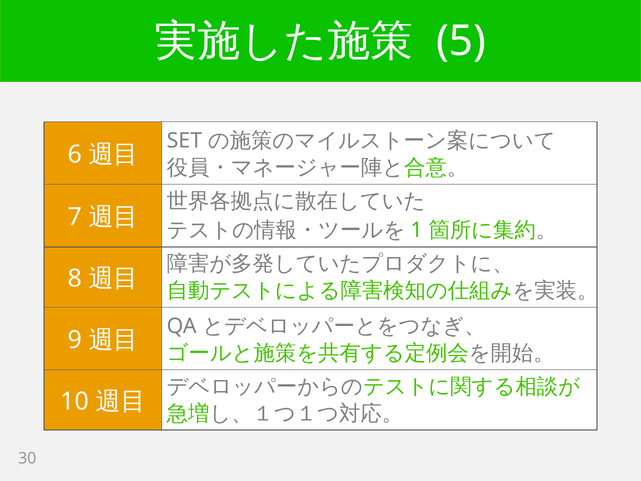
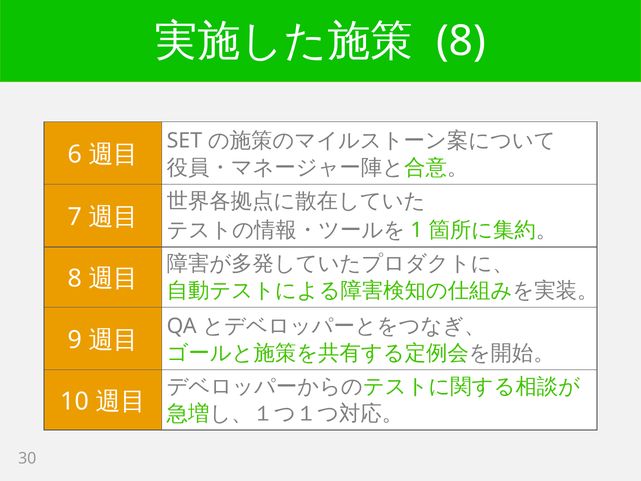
5: 5 -> 8 (461, 41)
